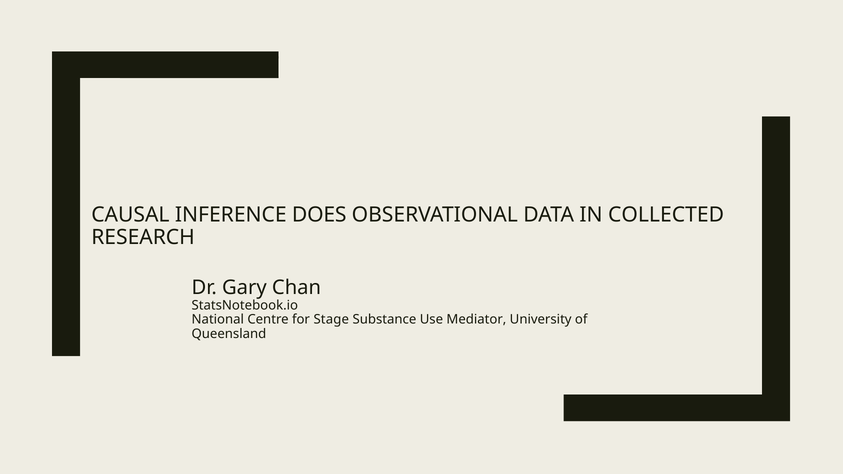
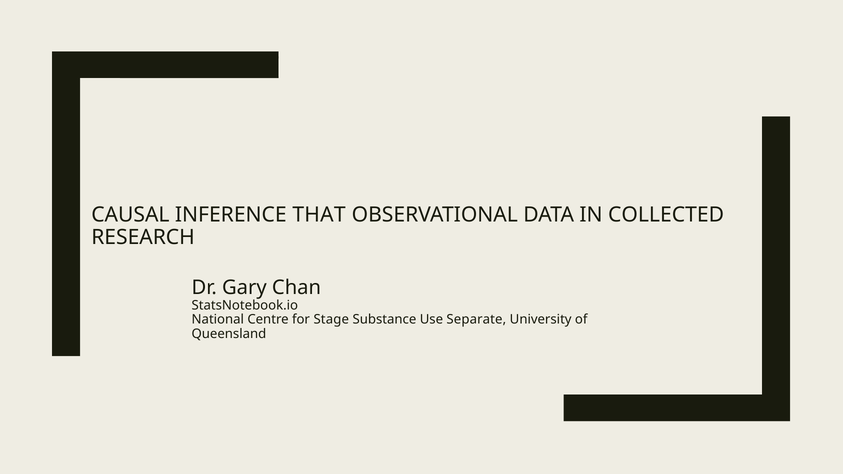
DOES: DOES -> THAT (319, 215)
Mediator: Mediator -> Separate (476, 320)
